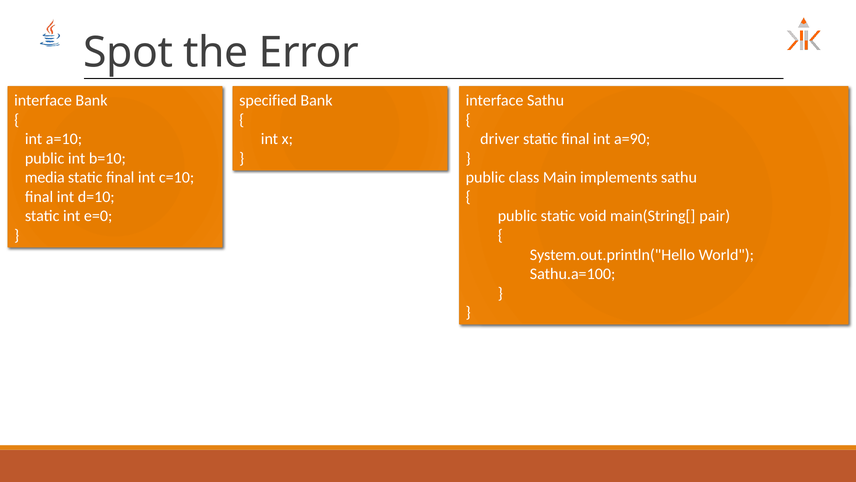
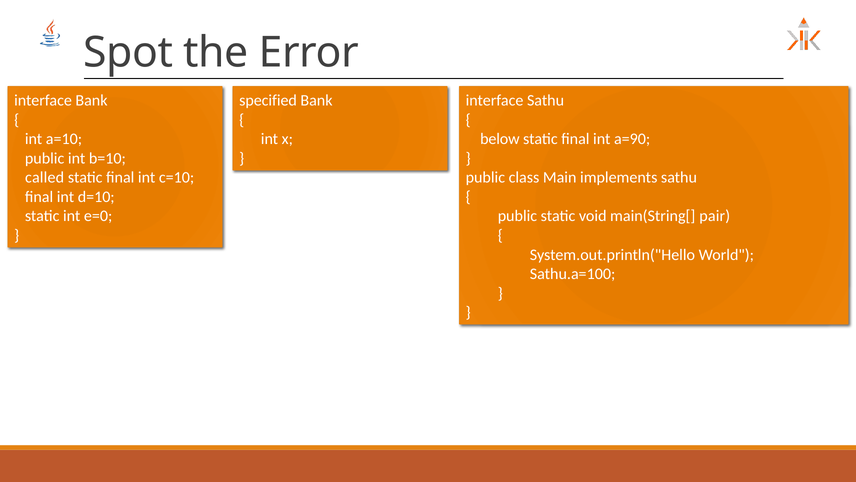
driver: driver -> below (500, 139)
media: media -> called (45, 177)
